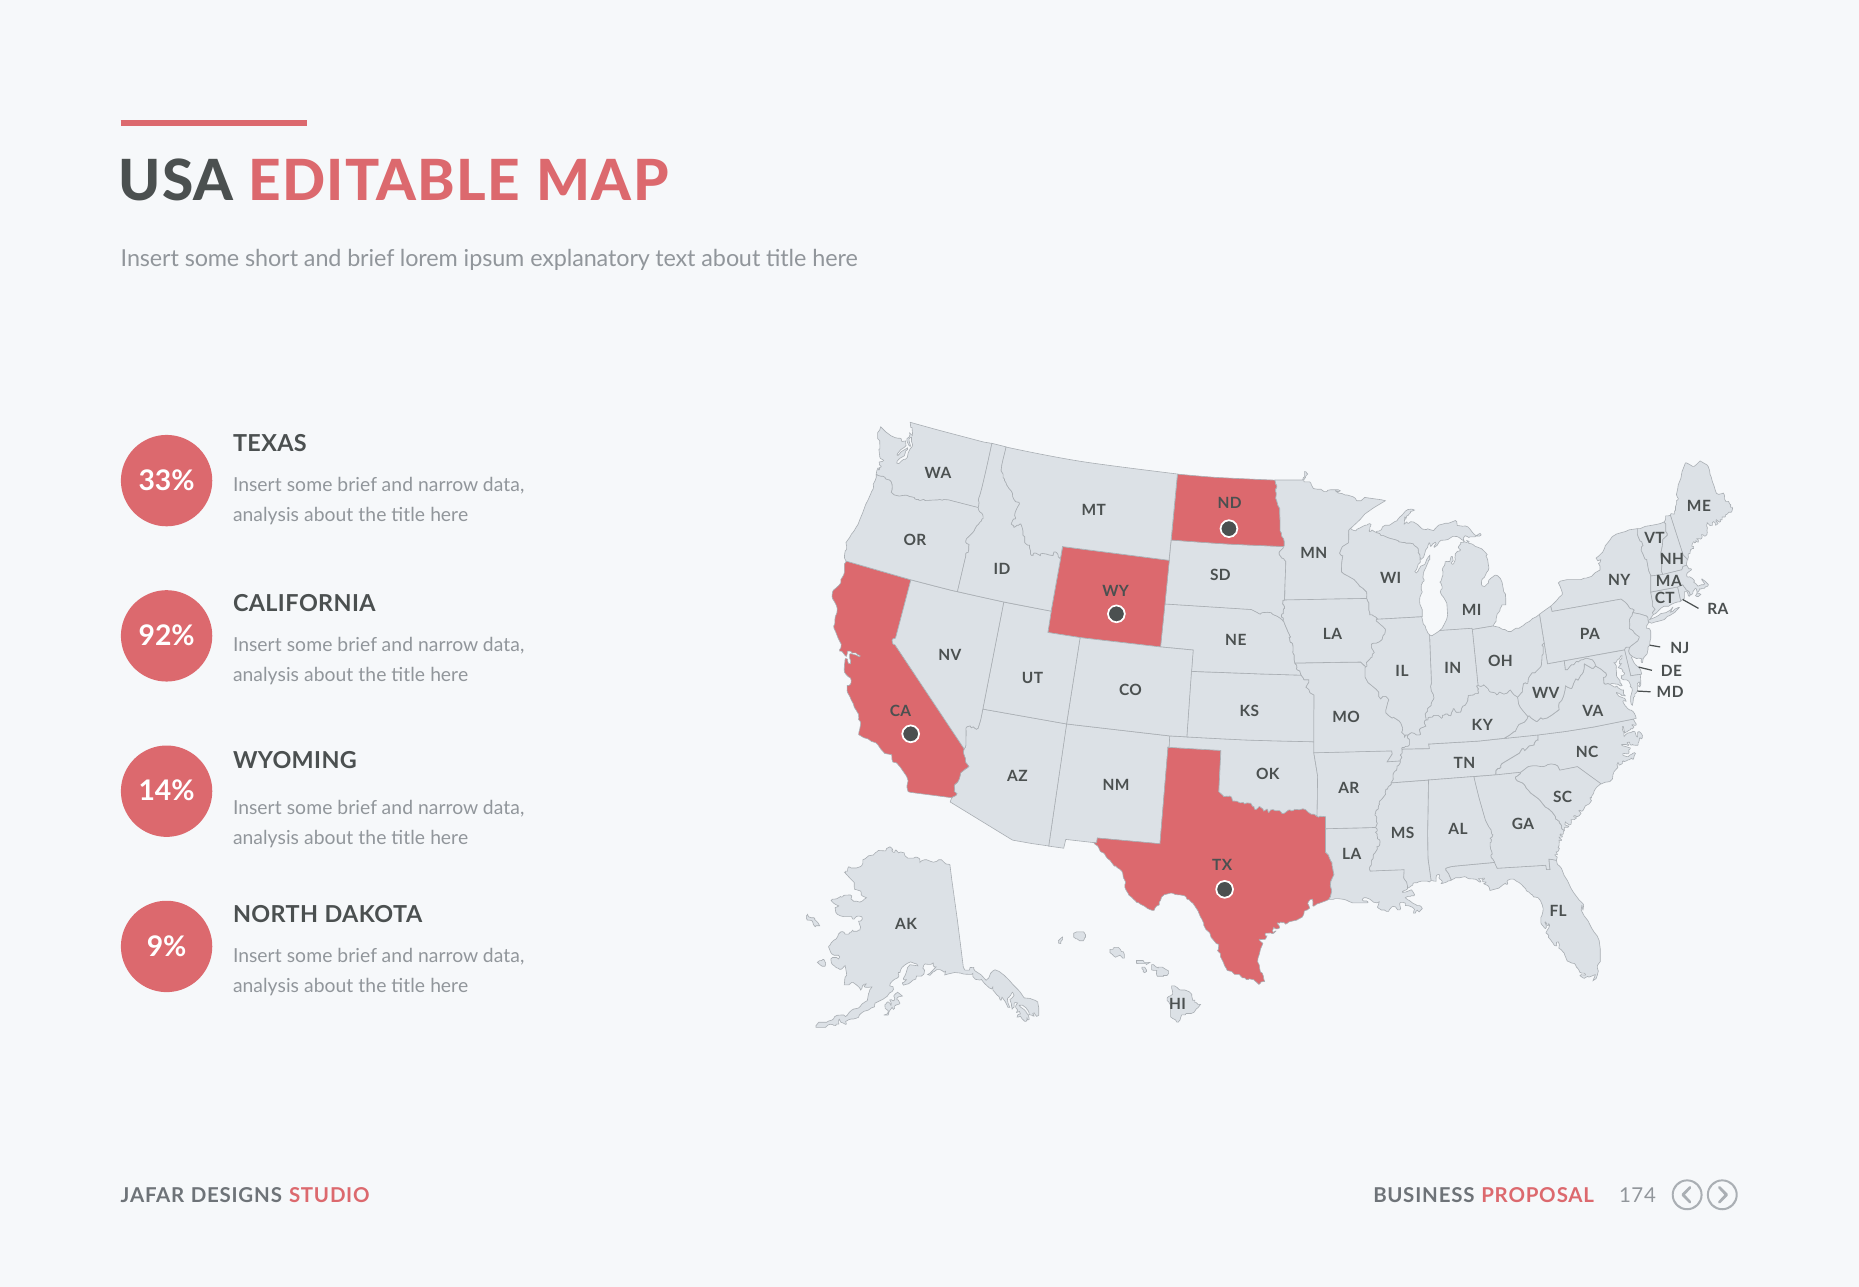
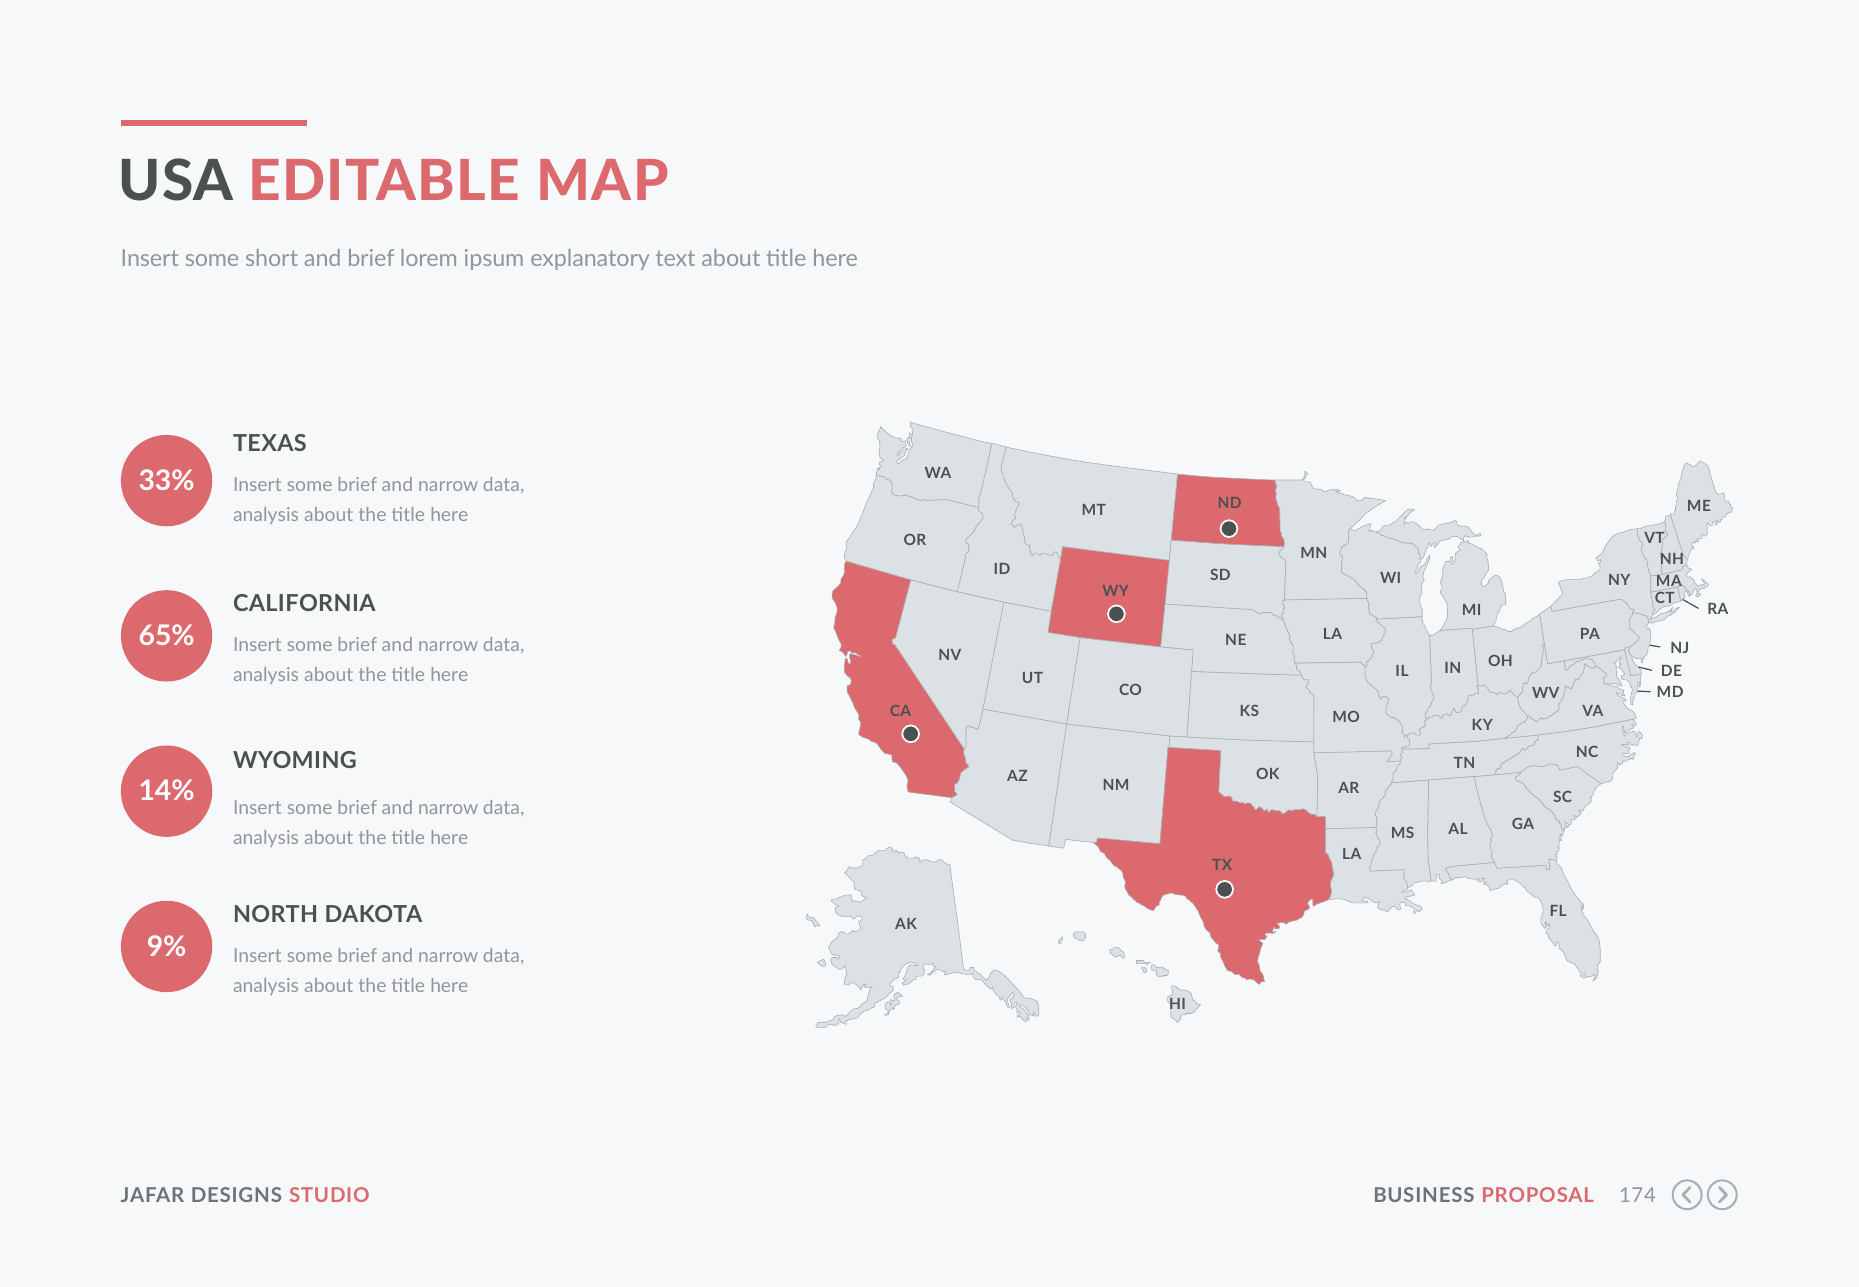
92%: 92% -> 65% (167, 636)
